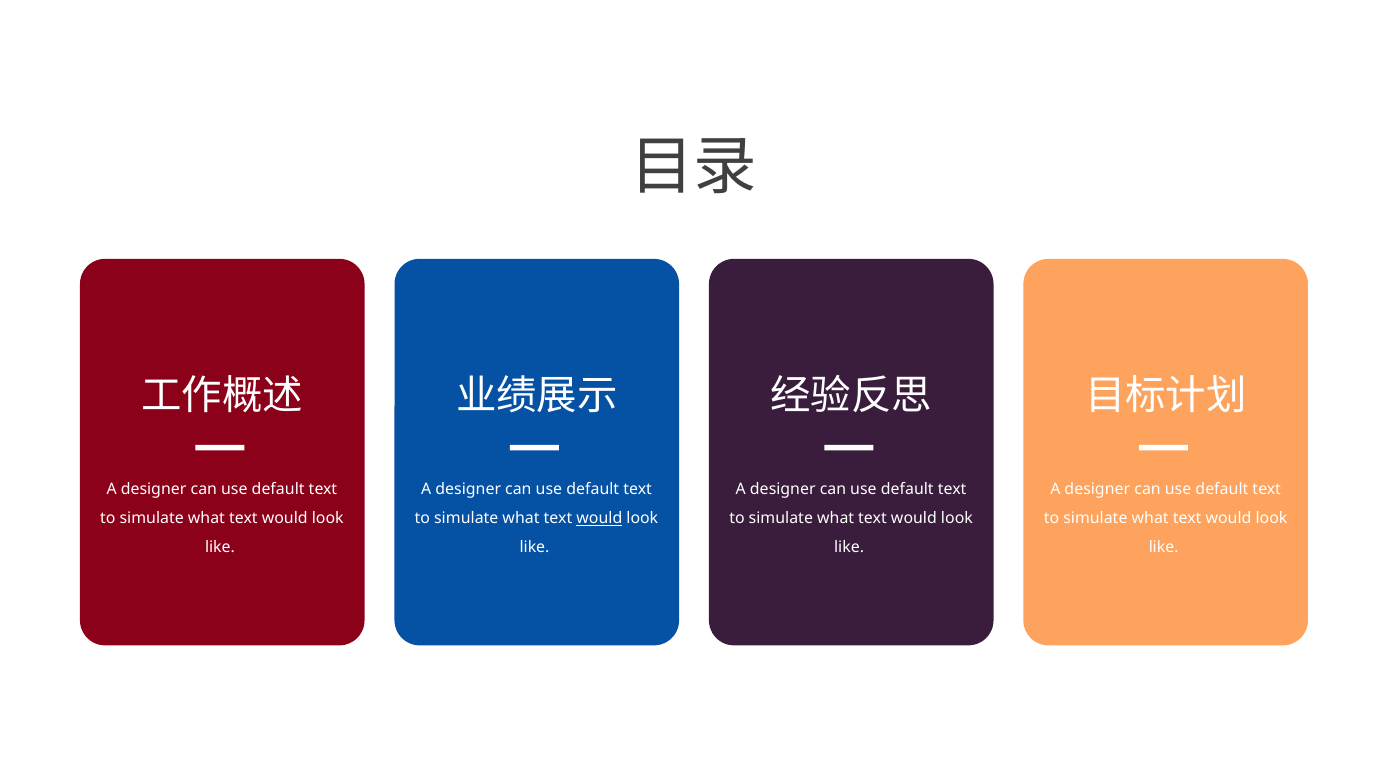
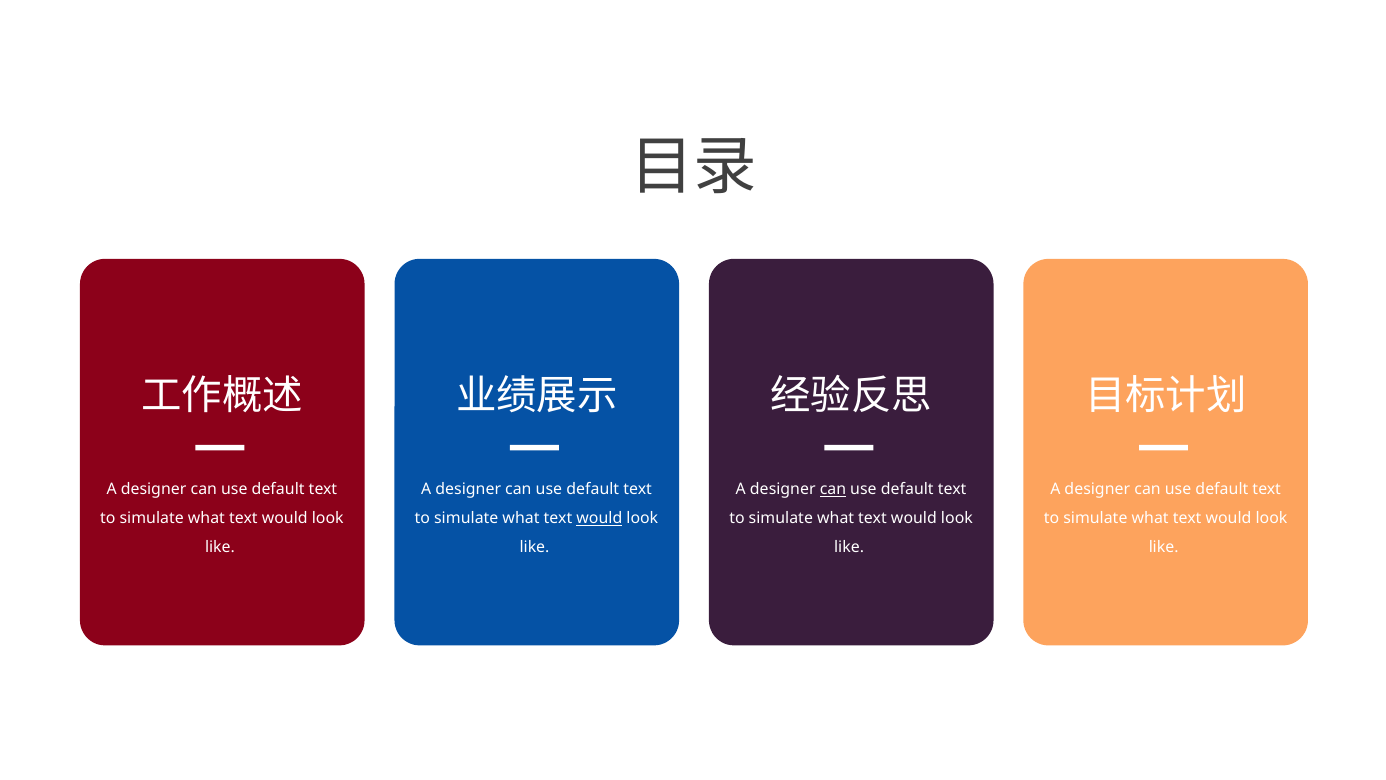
can underline: none -> present (833, 489)
